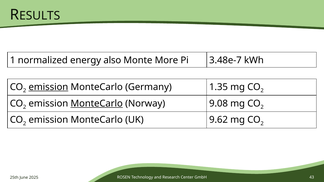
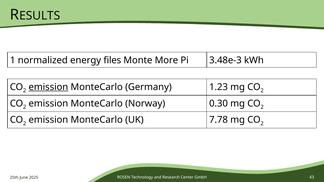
also: also -> files (112, 60)
3.48e-7: 3.48e-7 -> 3.48e-3 (225, 60)
1.35: 1.35 -> 1.23 (219, 87)
MonteCarlo underline: present -> none (97, 104)
9.08: 9.08 -> 0.30 (219, 104)
9.62: 9.62 -> 7.78 (219, 120)
